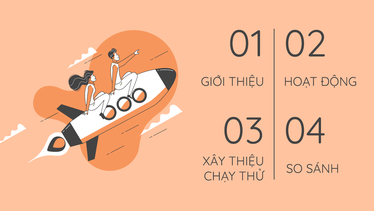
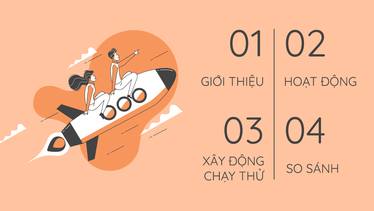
XÂY THIỆU: THIỆU -> ĐỘNG (246, 161)
